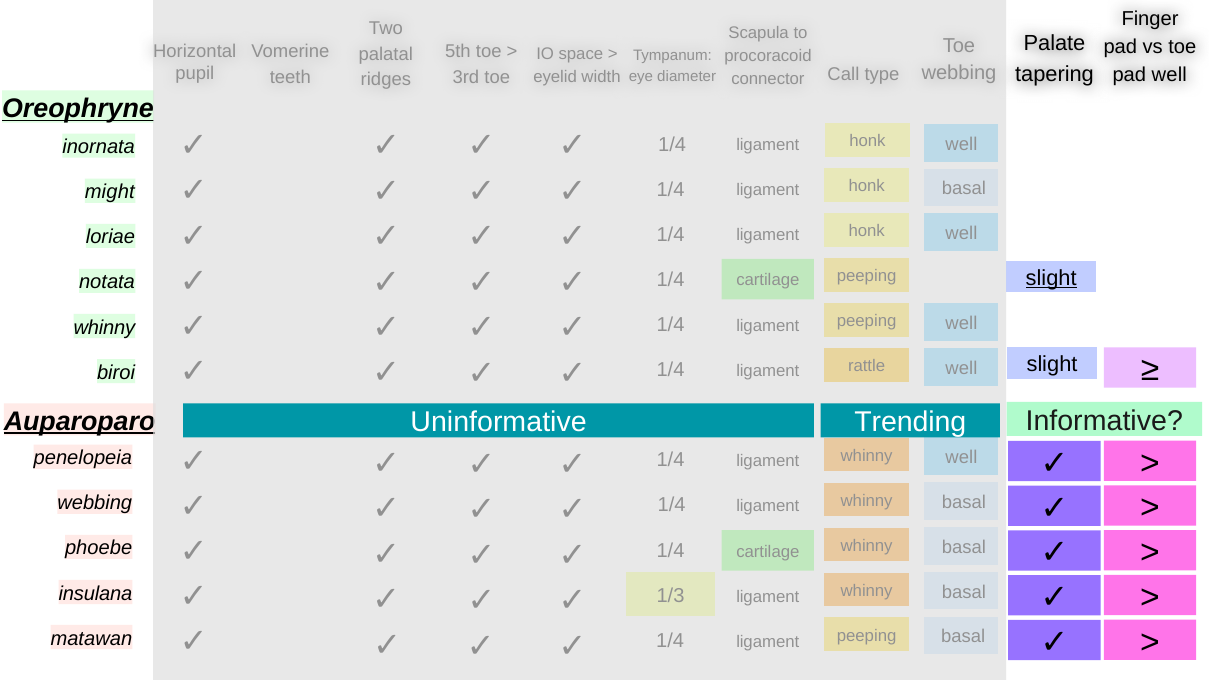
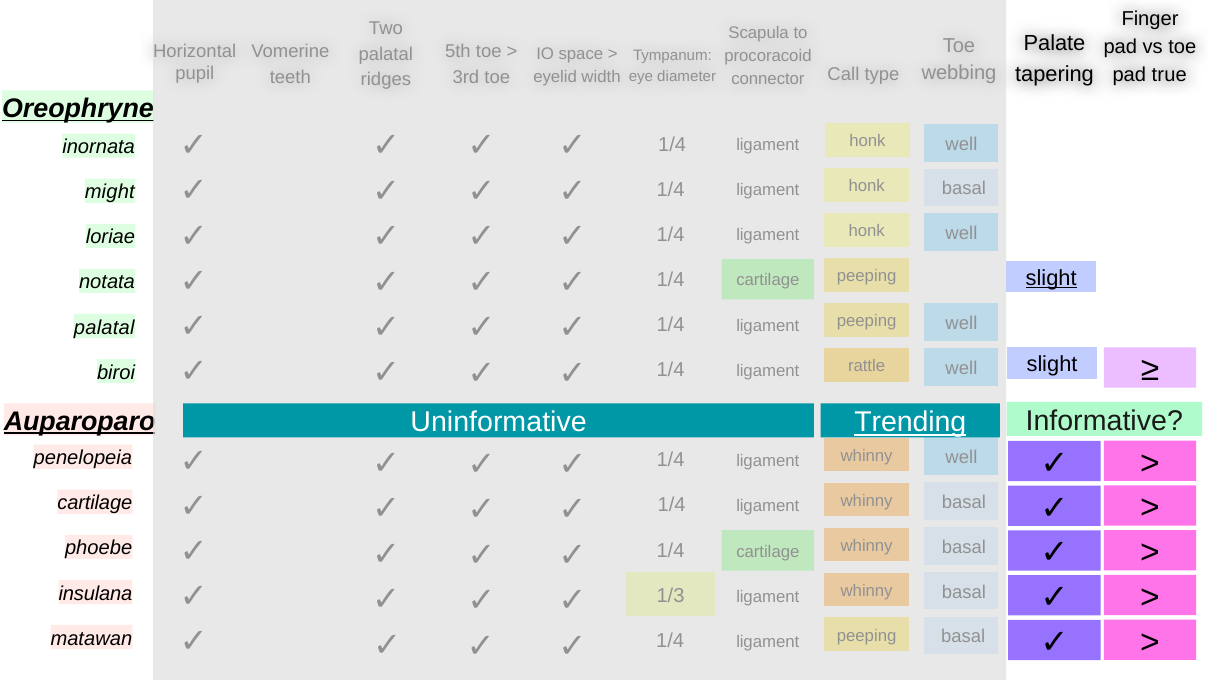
well: well -> true (1169, 74)
whinny: whinny -> palatal (104, 327)
Trending underline: none -> present (910, 422)
webbing: webbing -> cartilage (95, 503)
